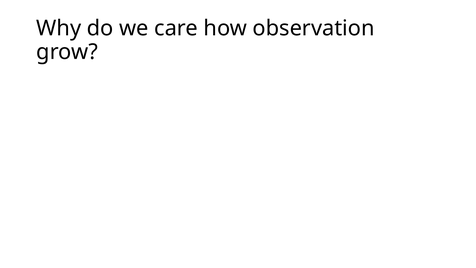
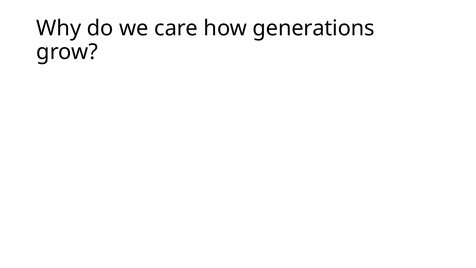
observation: observation -> generations (314, 28)
